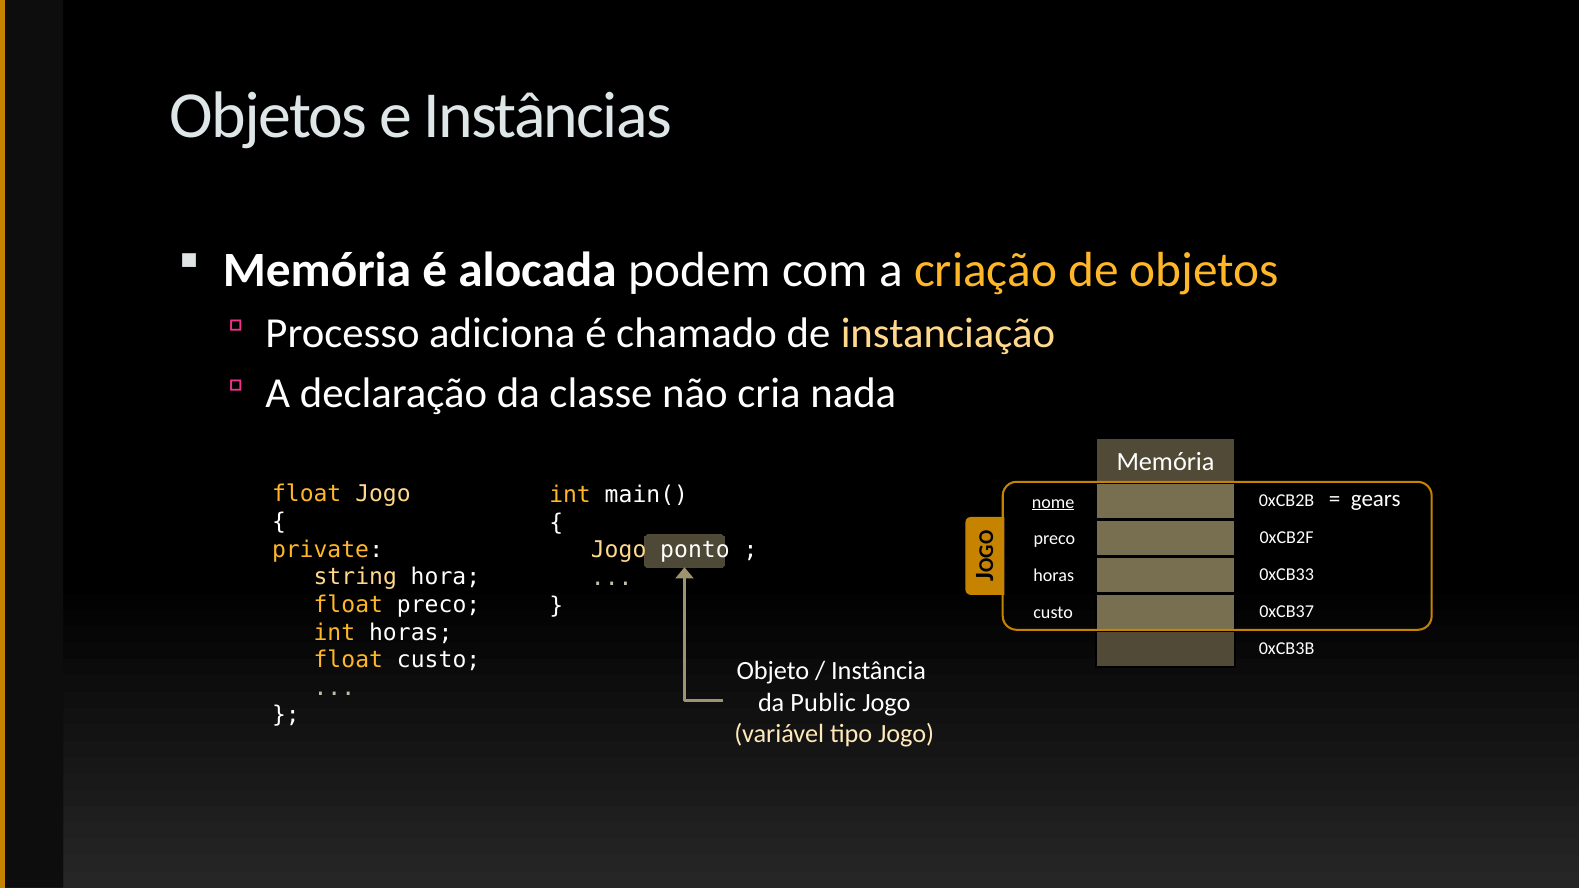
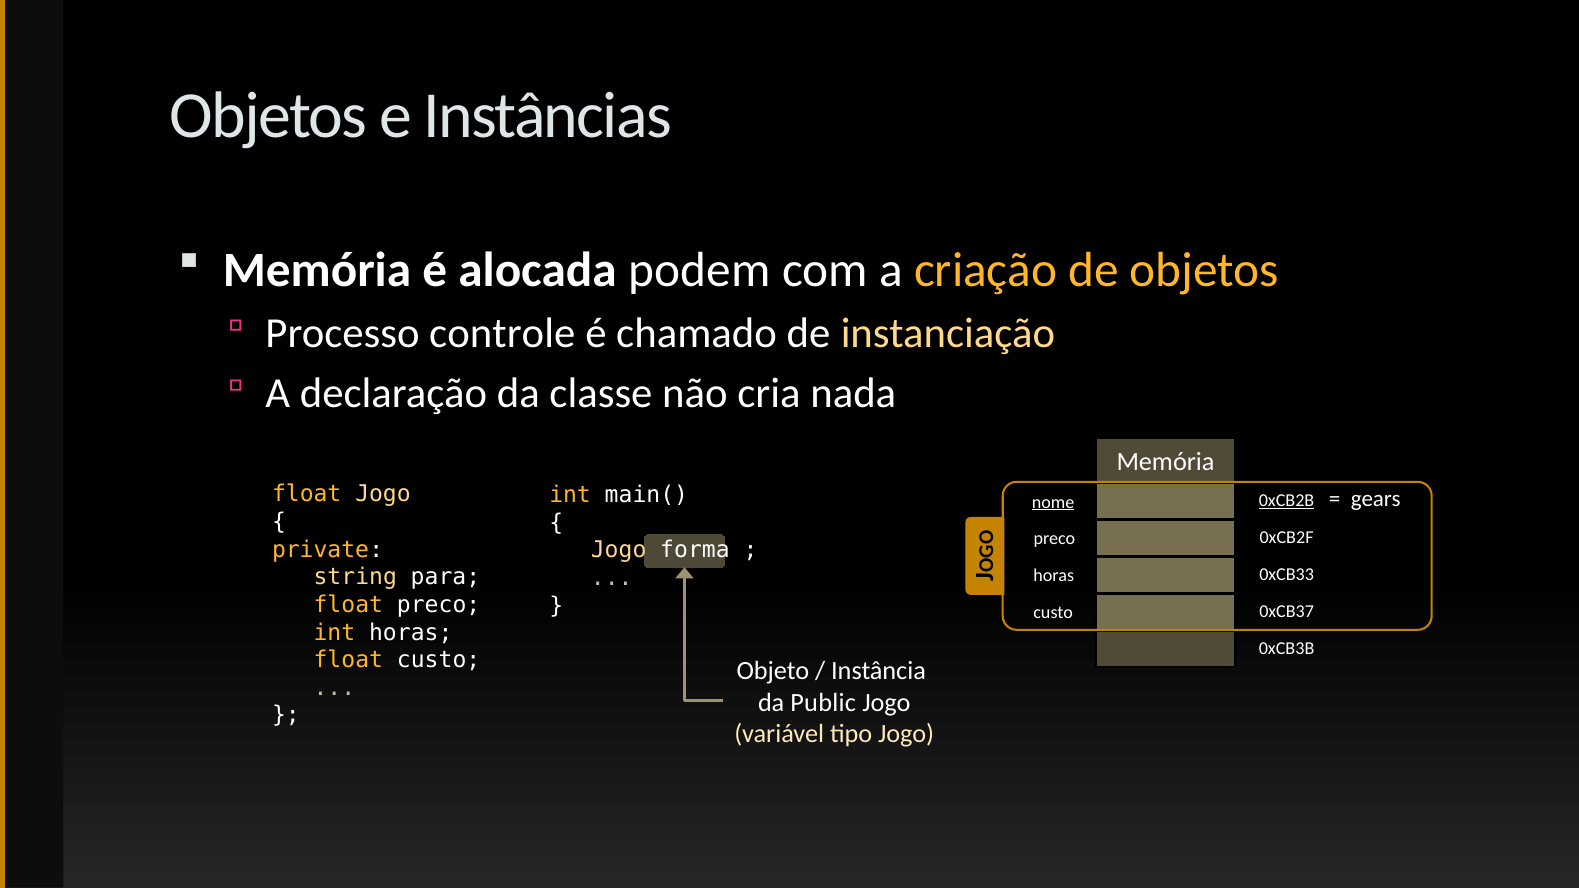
adiciona: adiciona -> controle (502, 333)
0xCB2B underline: none -> present (1287, 501)
ponto: ponto -> forma (695, 550)
hora: hora -> para (445, 577)
